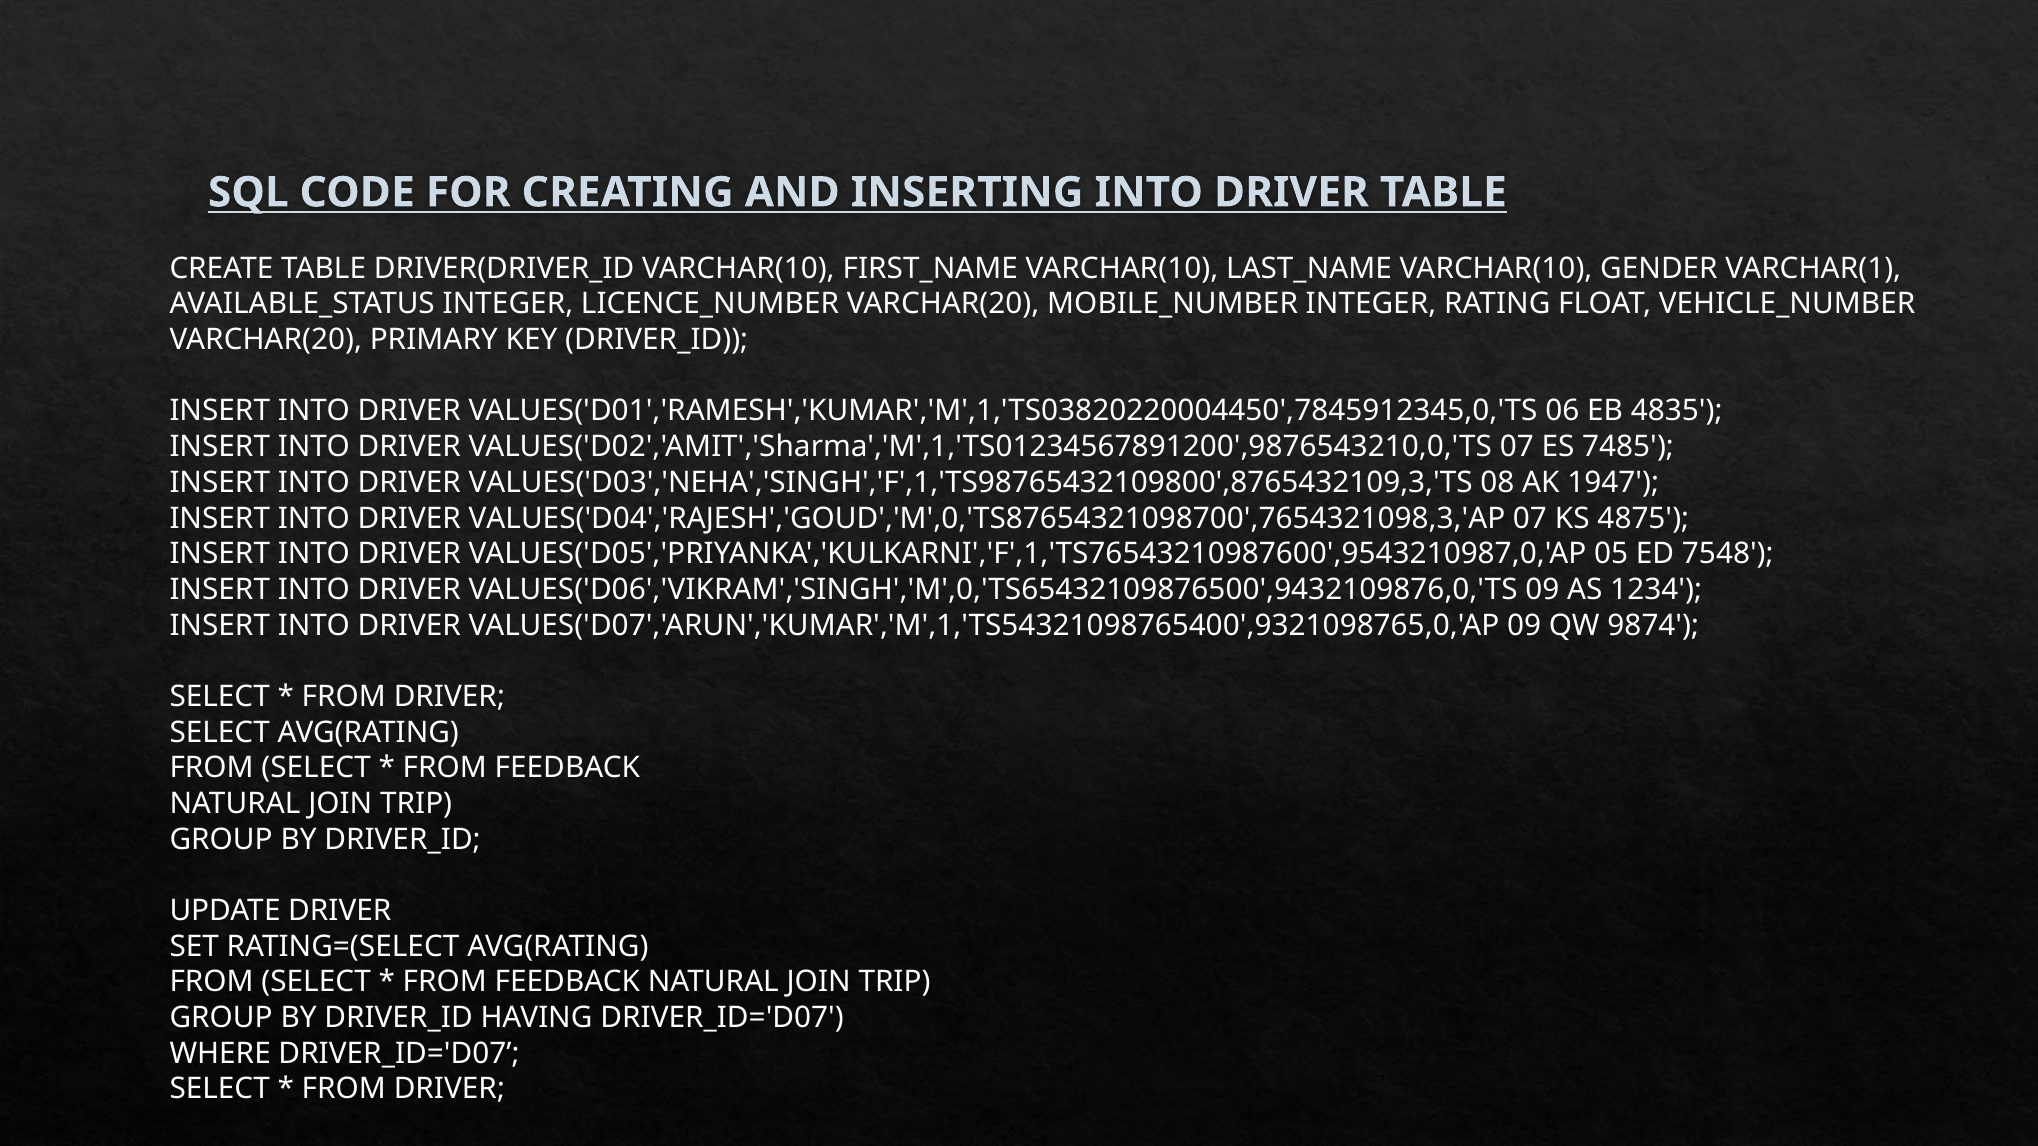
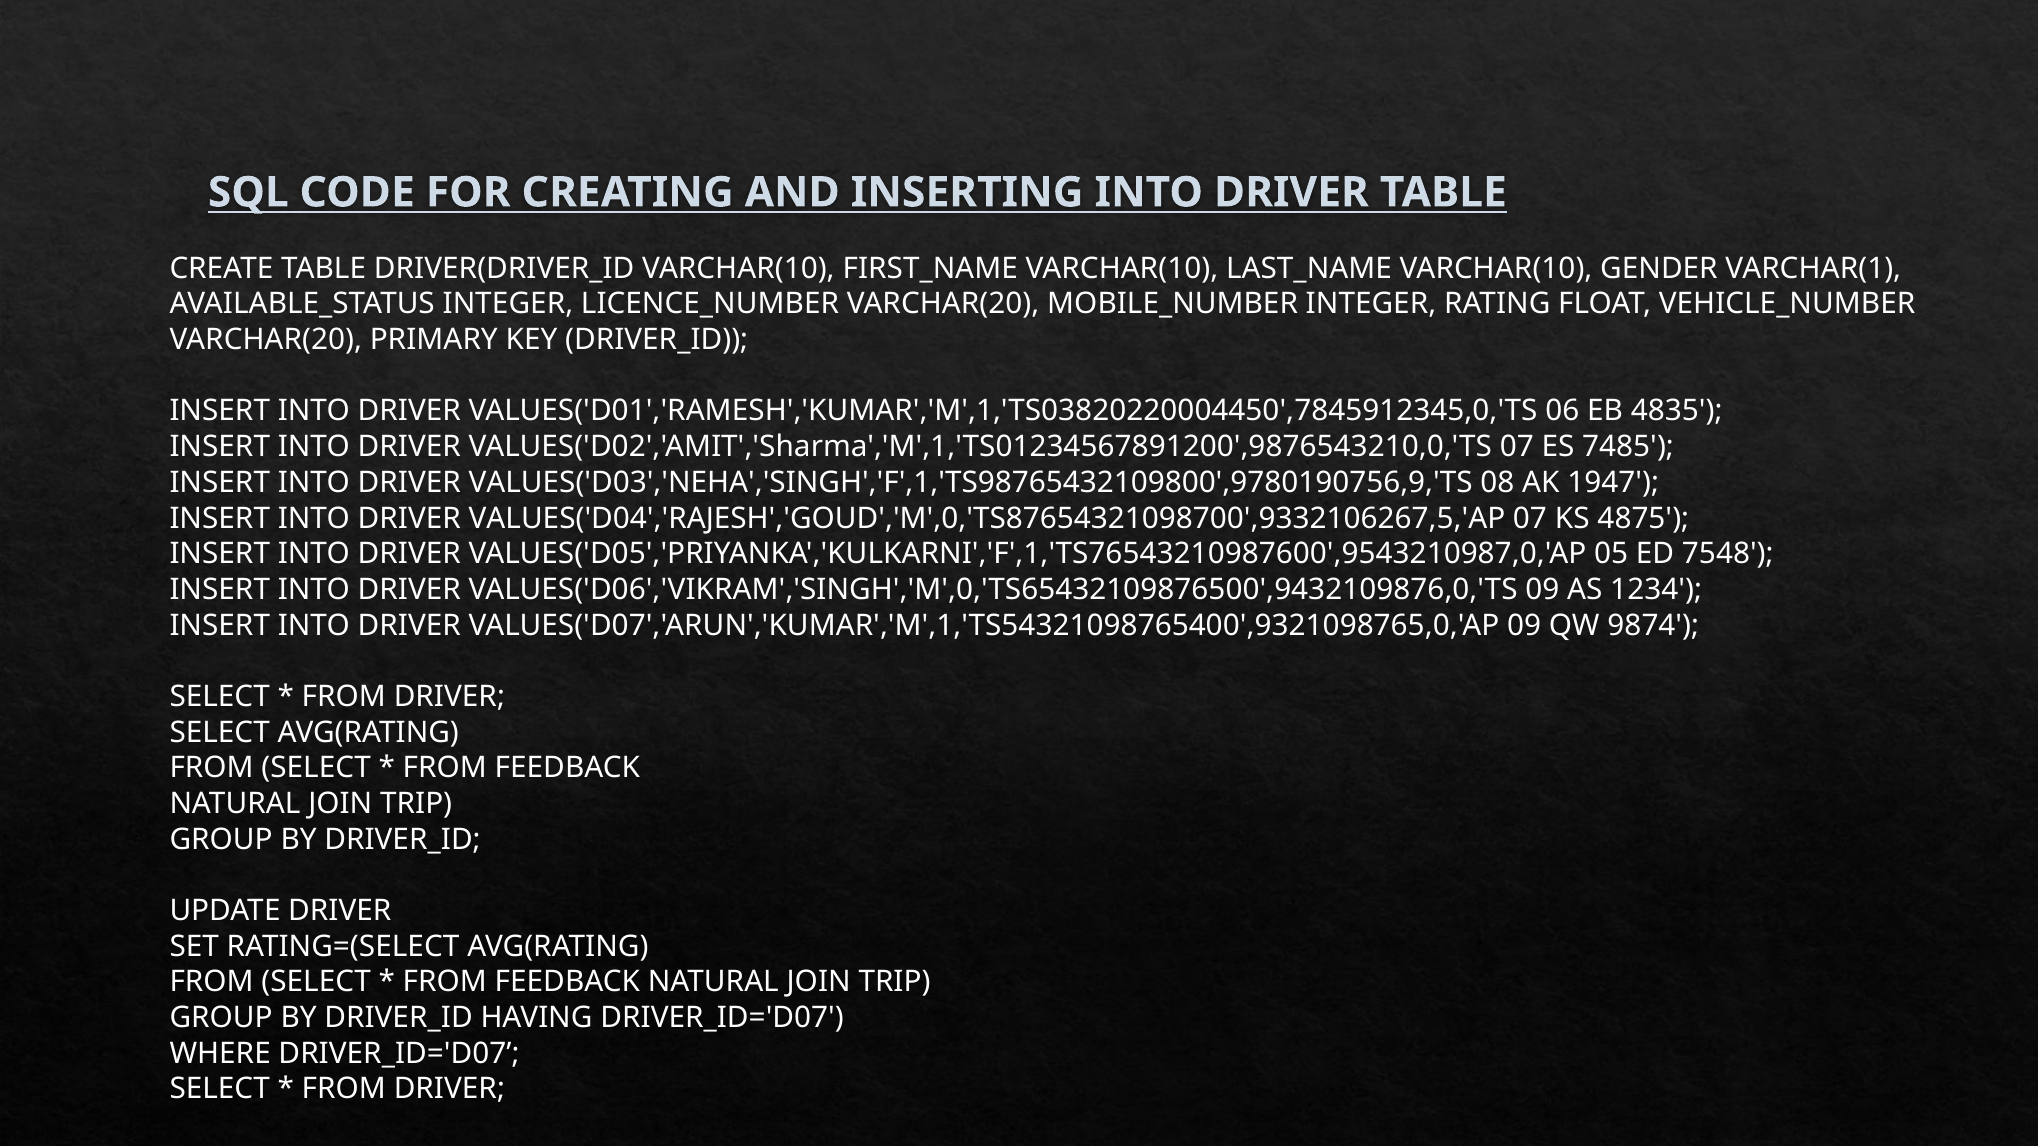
VALUES('D03','NEHA','SINGH','F',1,'TS98765432109800',8765432109,3,'TS: VALUES('D03','NEHA','SINGH','F',1,'TS98765432109800',8765432109,3,'TS -> VALUES('D03','NEHA','SINGH','F',1,'TS98765432109800',9780190756,9,'TS (971, 483)
VALUES('D04','RAJESH','GOUD','M',0,'TS87654321098700',7654321098,3,'AP: VALUES('D04','RAJESH','GOUD','M',0,'TS87654321098700',7654321098,3,'AP -> VALUES('D04','RAJESH','GOUD','M',0,'TS87654321098700',9332106267,5,'AP (987, 518)
